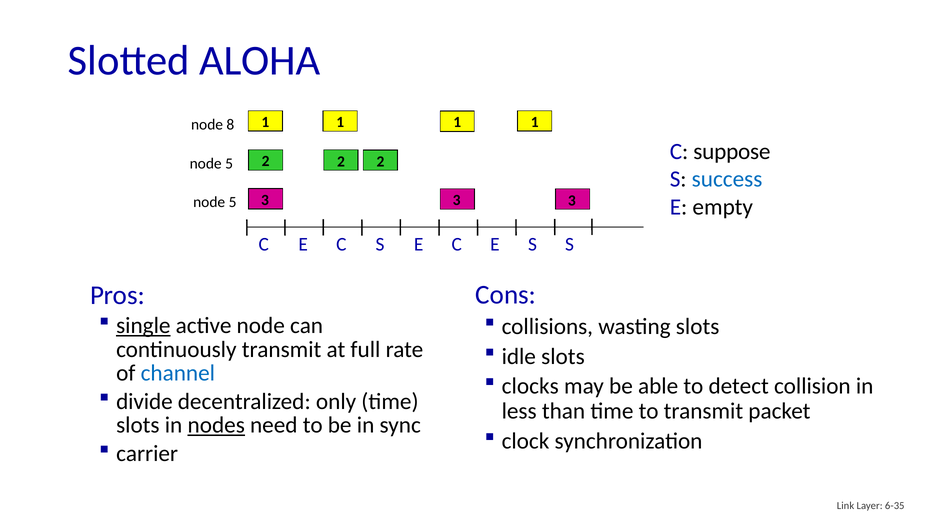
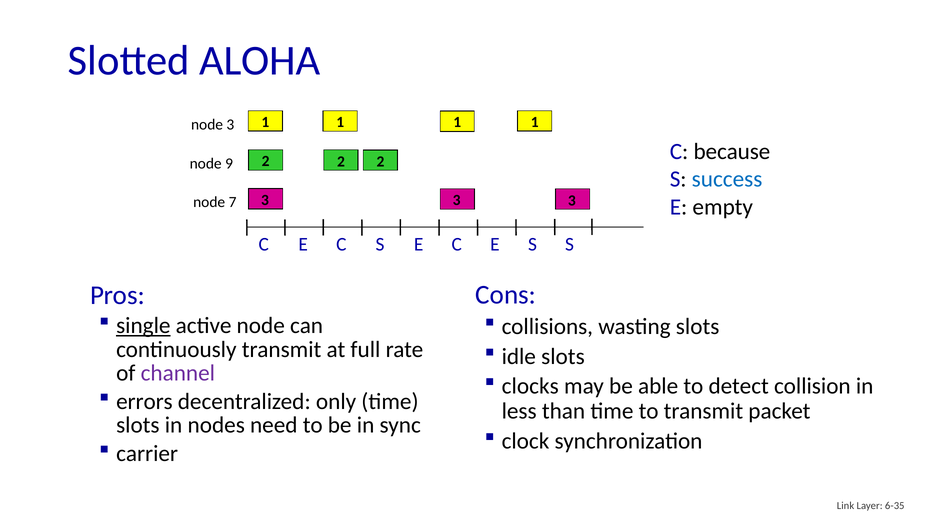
node 8: 8 -> 3 (230, 124)
suppose: suppose -> because (732, 151)
5: 5 -> 9 (229, 164)
5: 5 -> 7 (233, 202)
channel colour: blue -> purple (178, 373)
divide: divide -> errors (144, 401)
nodes underline: present -> none (216, 425)
